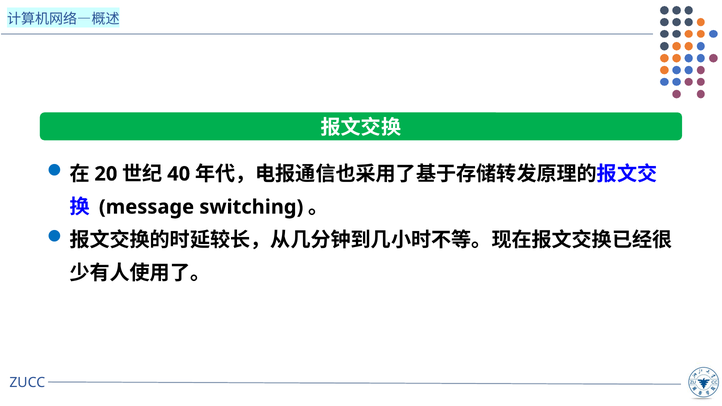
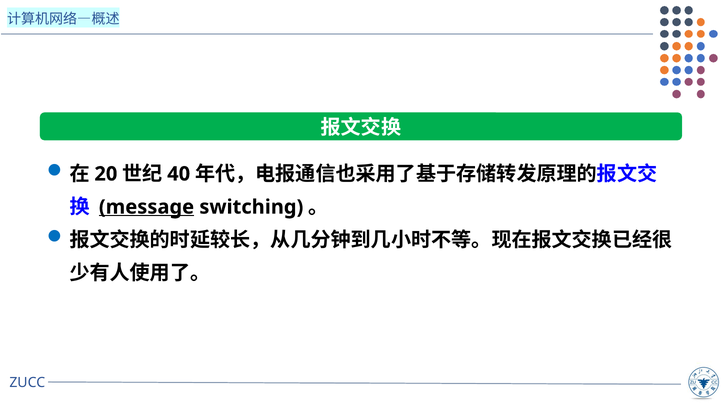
message underline: none -> present (146, 207)
